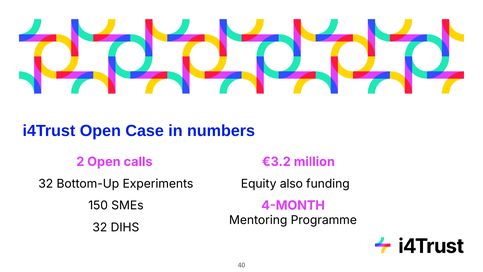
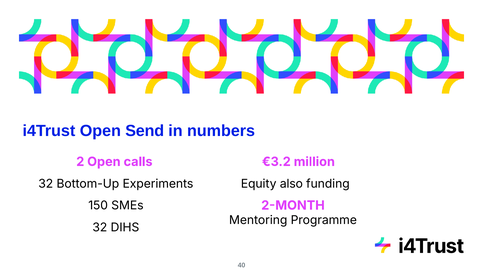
Case: Case -> Send (145, 131)
4-MONTH: 4-MONTH -> 2-MONTH (293, 205)
